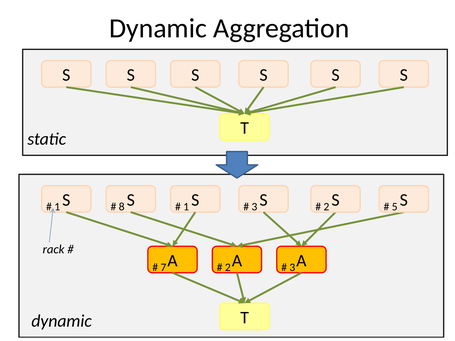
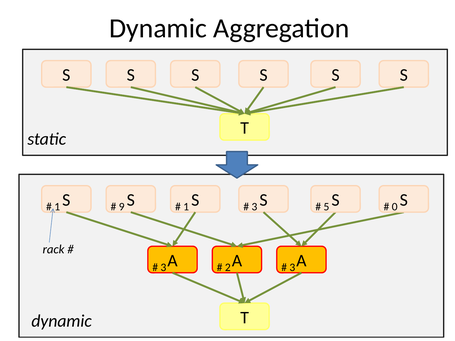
8: 8 -> 9 (122, 207)
2: 2 -> 5 (326, 207)
5: 5 -> 0 (395, 207)
7: 7 -> 3 (163, 268)
